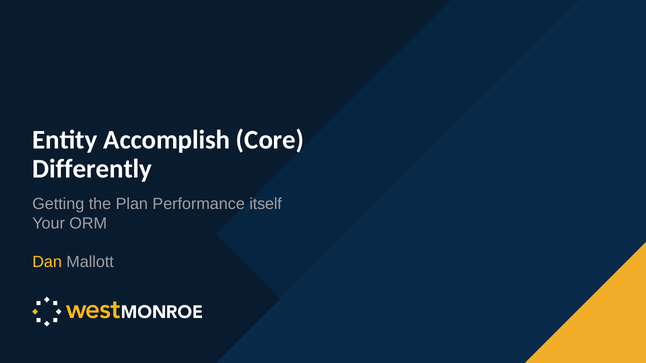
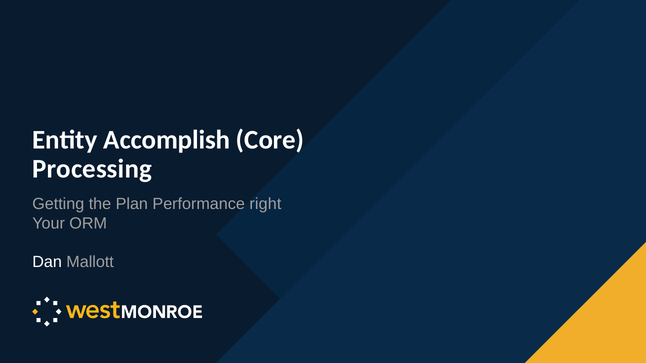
Differently: Differently -> Processing (92, 169)
itself: itself -> right (265, 204)
Dan colour: yellow -> white (47, 262)
